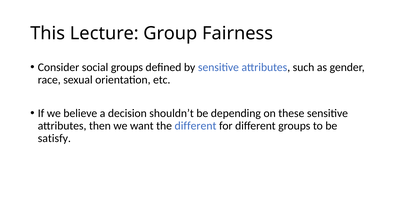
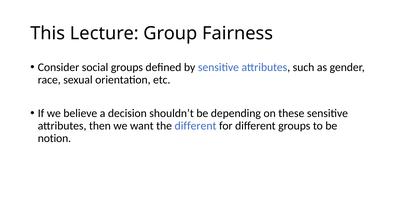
satisfy: satisfy -> notion (54, 138)
